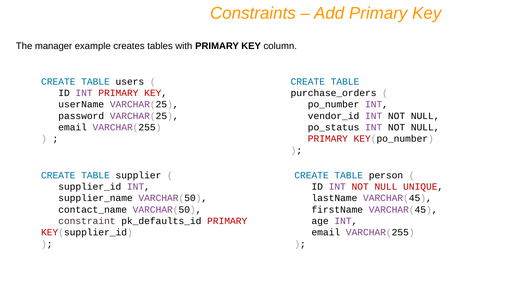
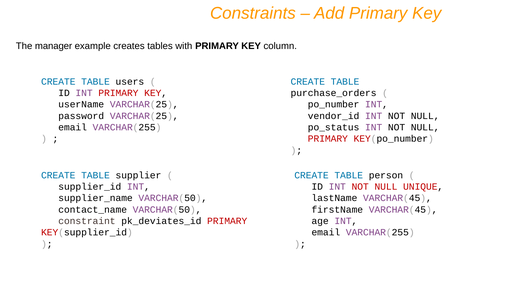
pk_defaults_id: pk_defaults_id -> pk_deviates_id (161, 221)
